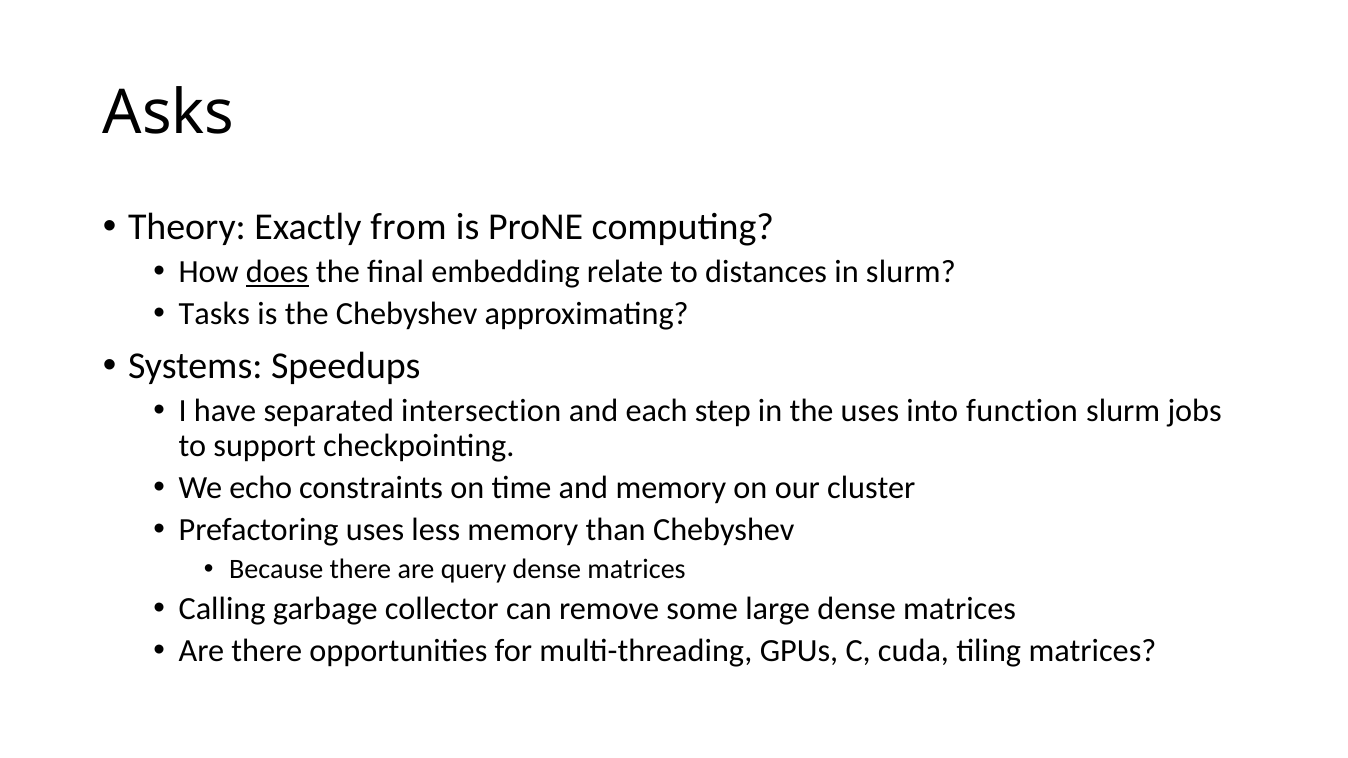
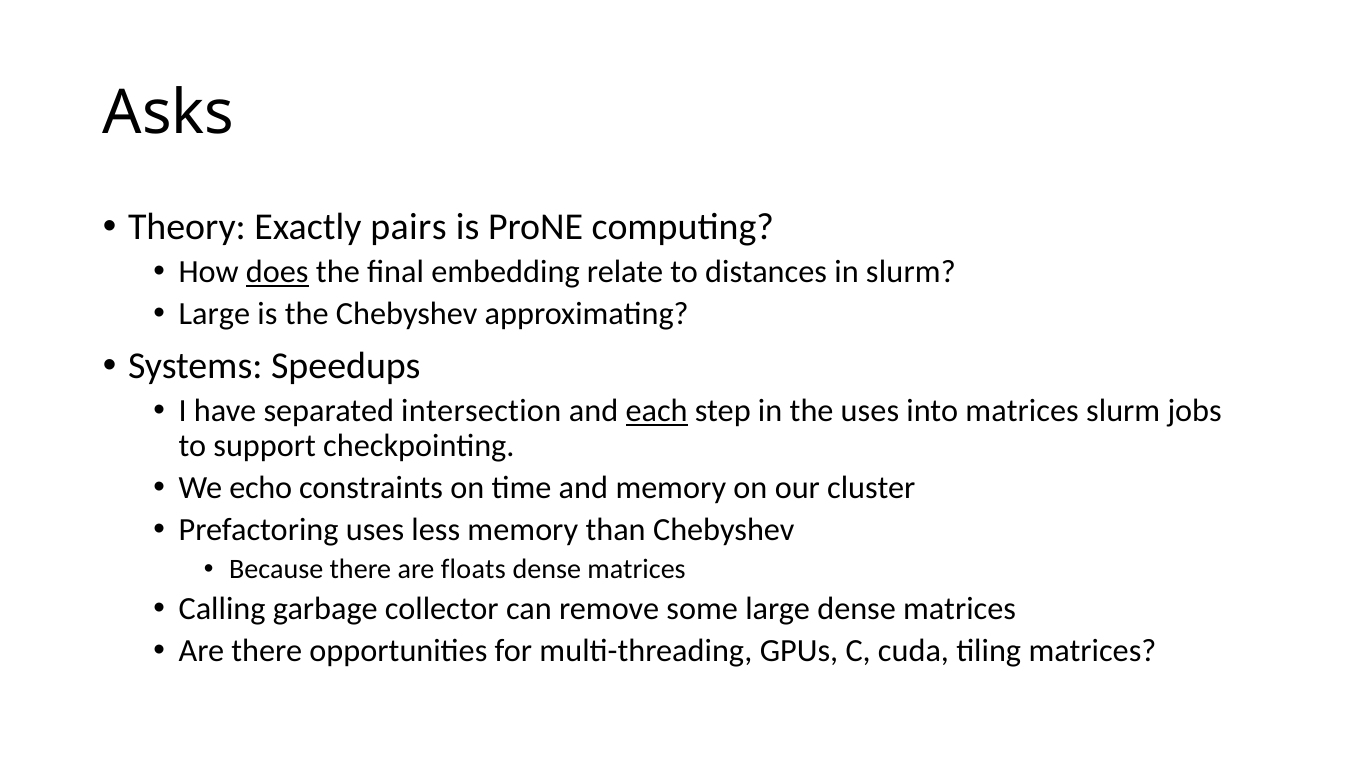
from: from -> pairs (408, 227)
Tasks: Tasks -> Large (214, 314)
each underline: none -> present (657, 411)
into function: function -> matrices (1022, 411)
query: query -> floats (473, 569)
